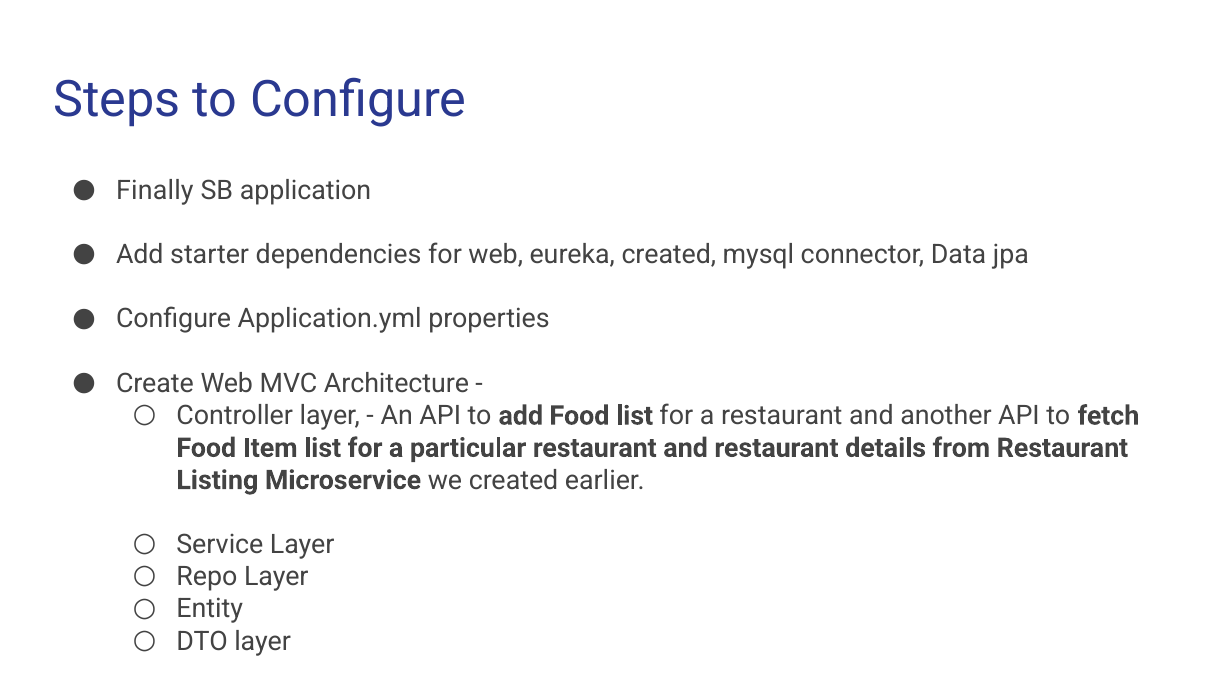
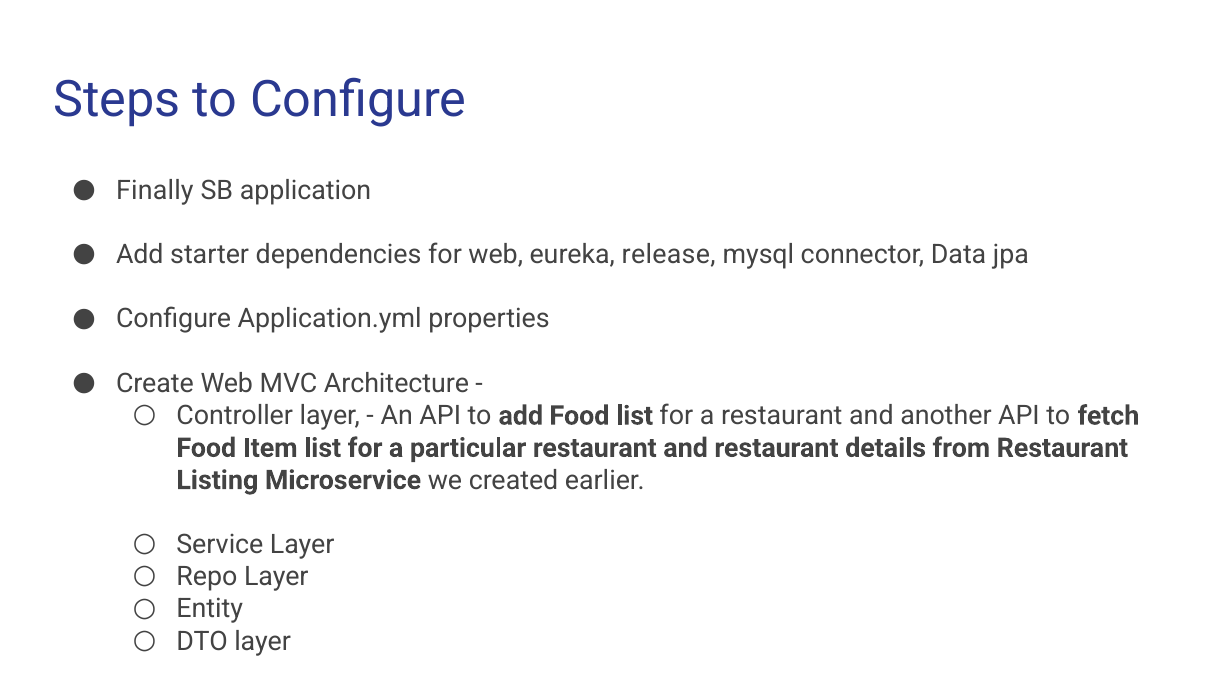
eureka created: created -> release (669, 255)
